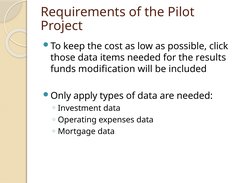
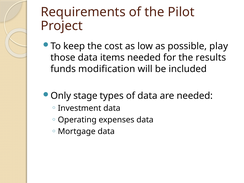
click: click -> play (219, 46)
apply: apply -> stage (85, 96)
